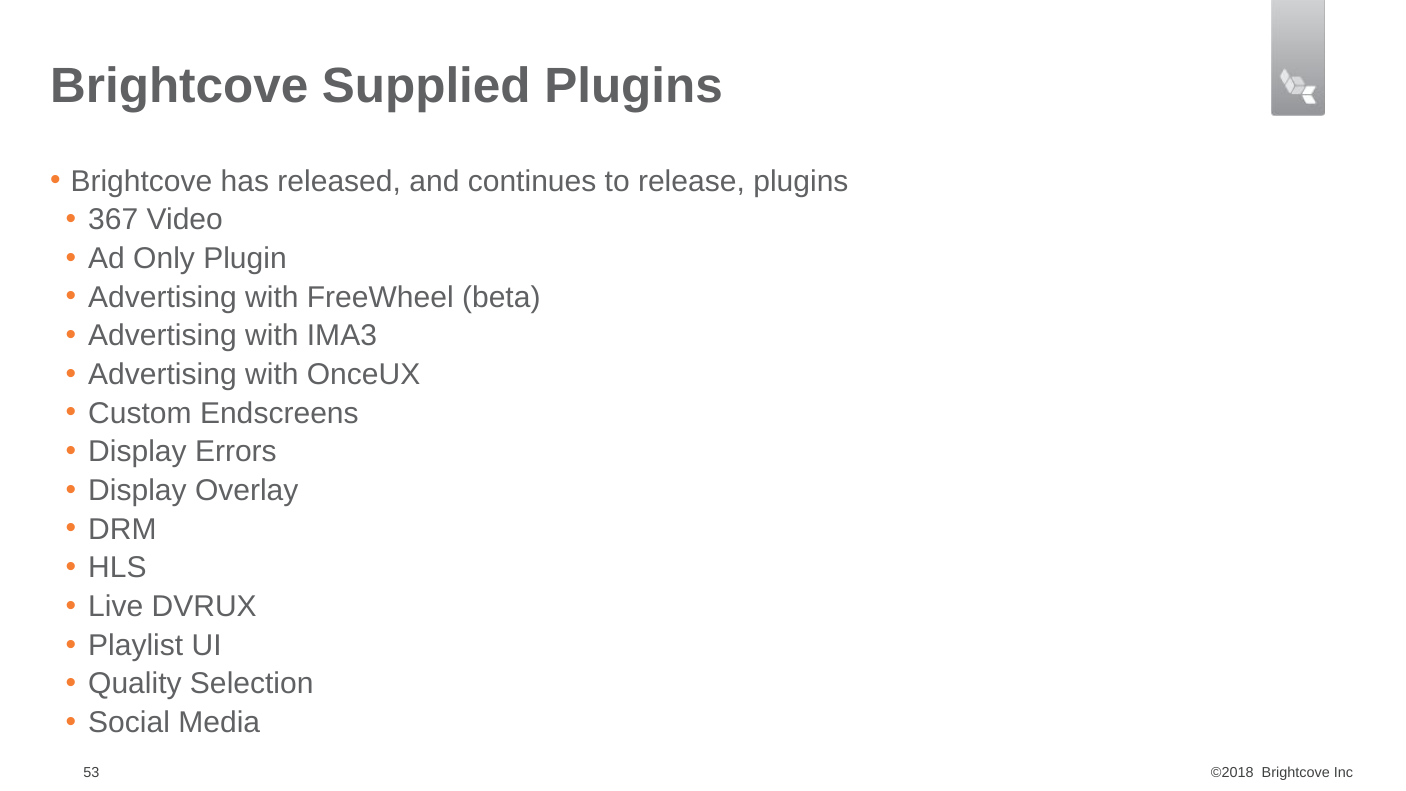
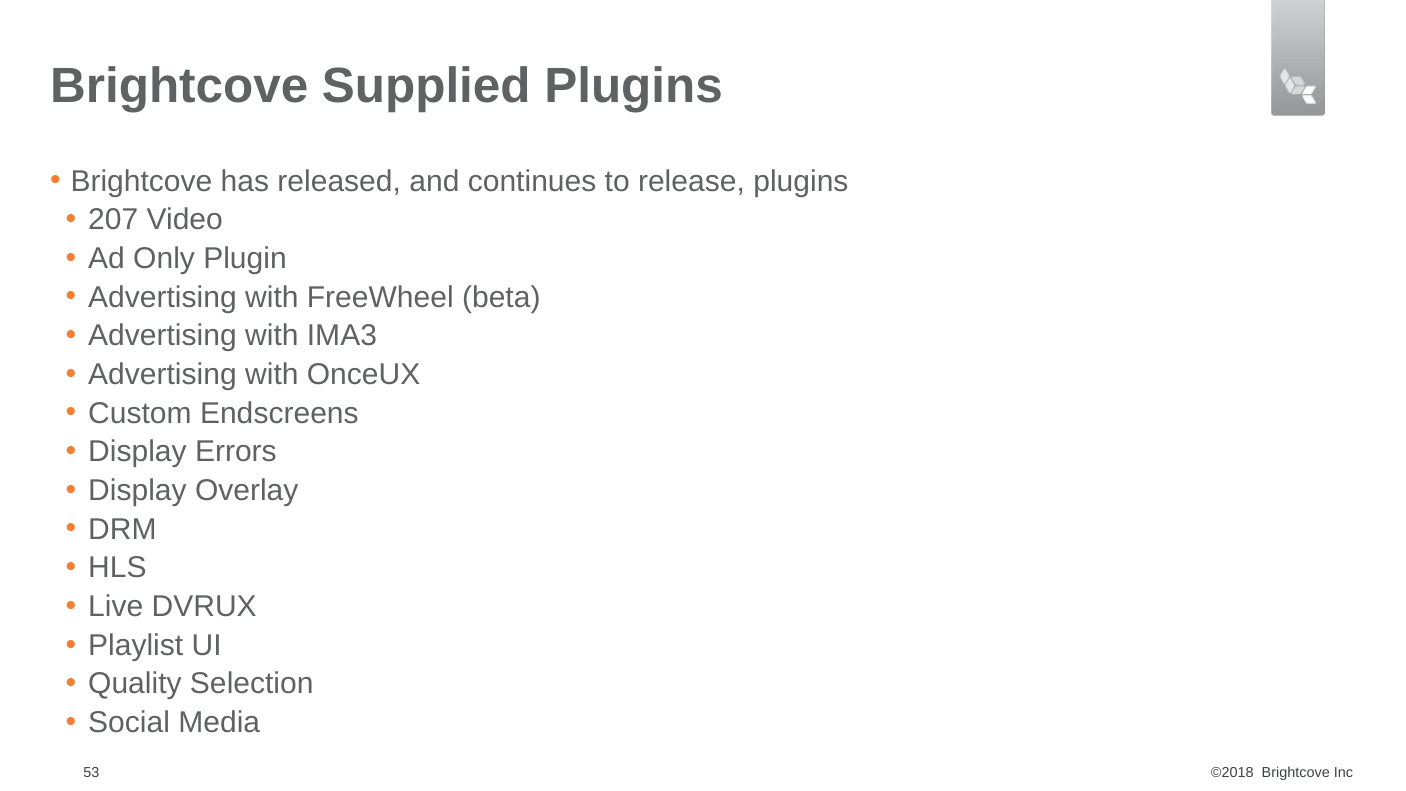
367: 367 -> 207 (113, 220)
